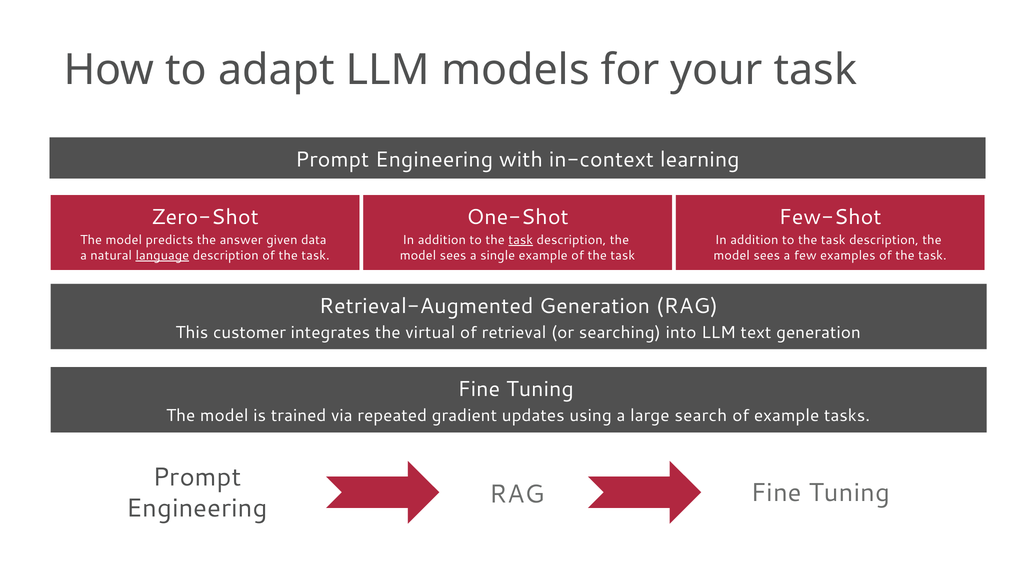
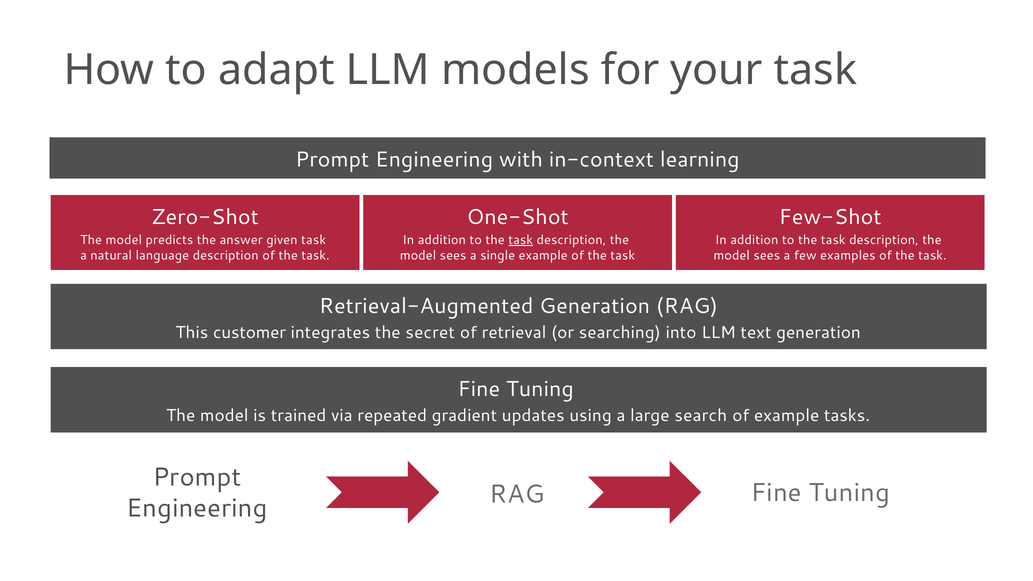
given data: data -> task (314, 240)
language underline: present -> none (162, 255)
virtual: virtual -> secret (430, 332)
